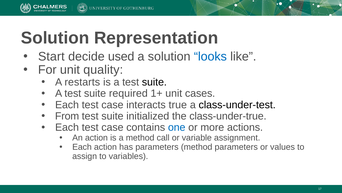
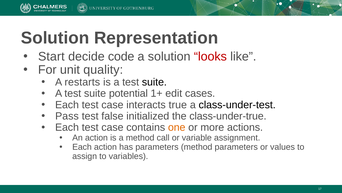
used: used -> code (121, 56)
looks colour: blue -> red (210, 56)
required: required -> potential (128, 93)
1+ unit: unit -> edit (174, 93)
From: From -> Pass (67, 116)
suite: suite -> false (112, 116)
one colour: blue -> orange (177, 127)
